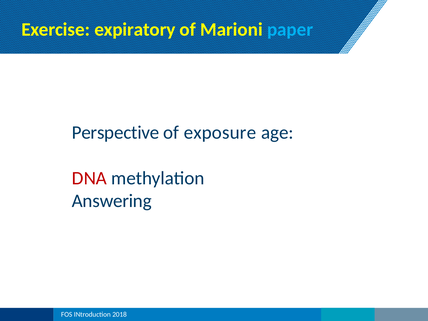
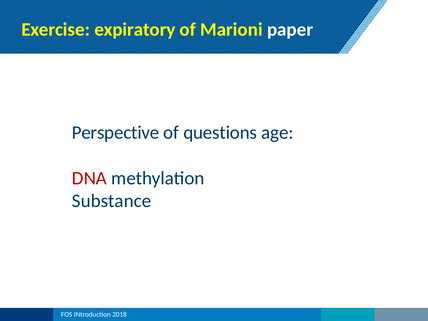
paper colour: light blue -> white (290, 29)
exposure: exposure -> questions (220, 133)
Answering: Answering -> Substance (112, 201)
